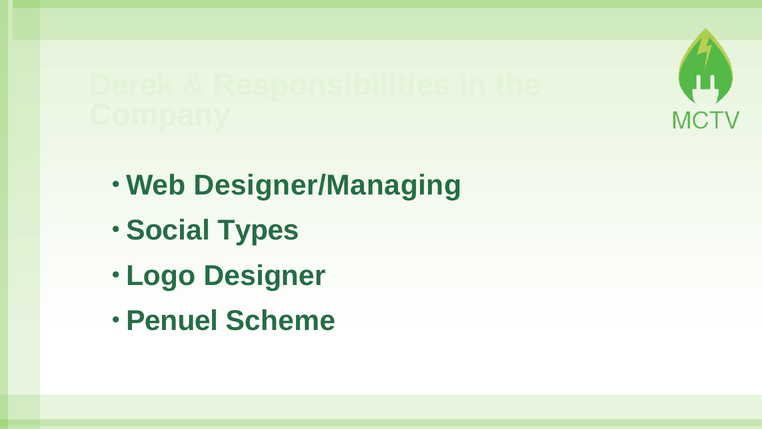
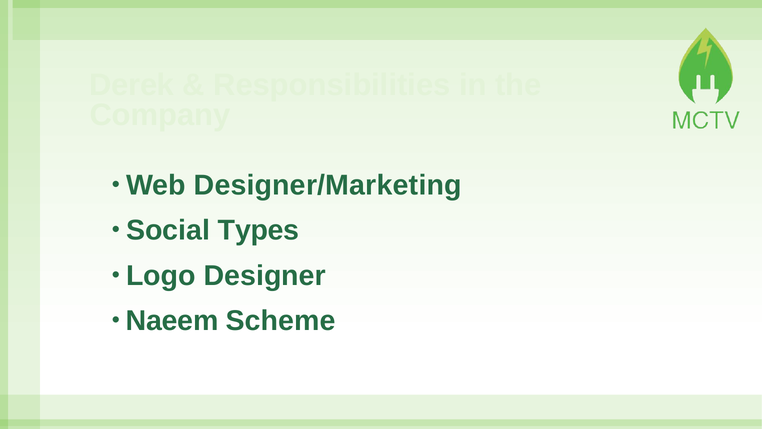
Designer/Managing: Designer/Managing -> Designer/Marketing (328, 185)
Penuel: Penuel -> Naeem (172, 321)
